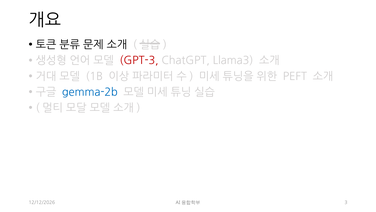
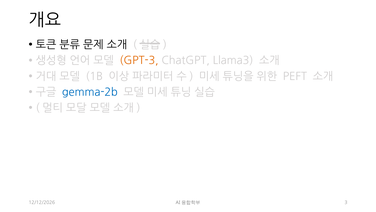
GPT-3 colour: red -> orange (139, 60)
